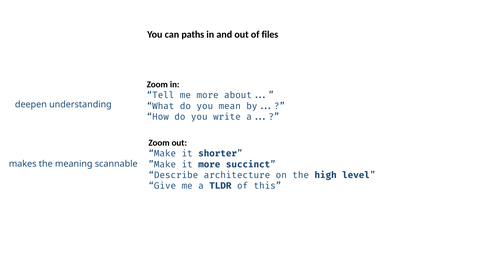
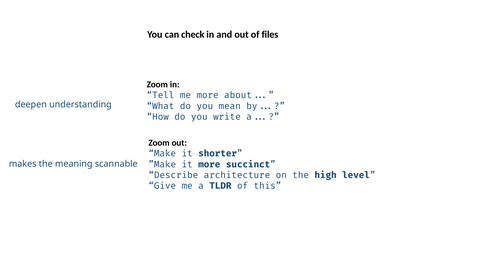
paths: paths -> check (193, 35)
